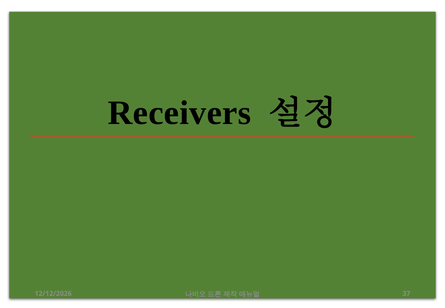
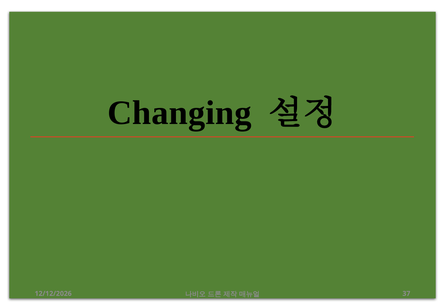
Receivers: Receivers -> Changing (180, 113)
